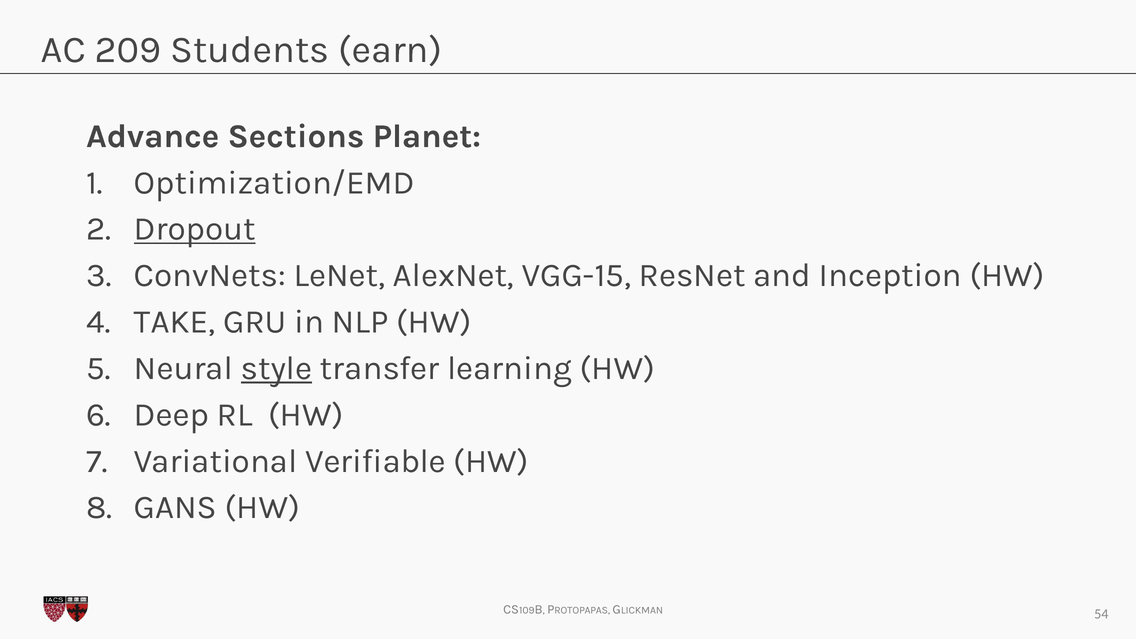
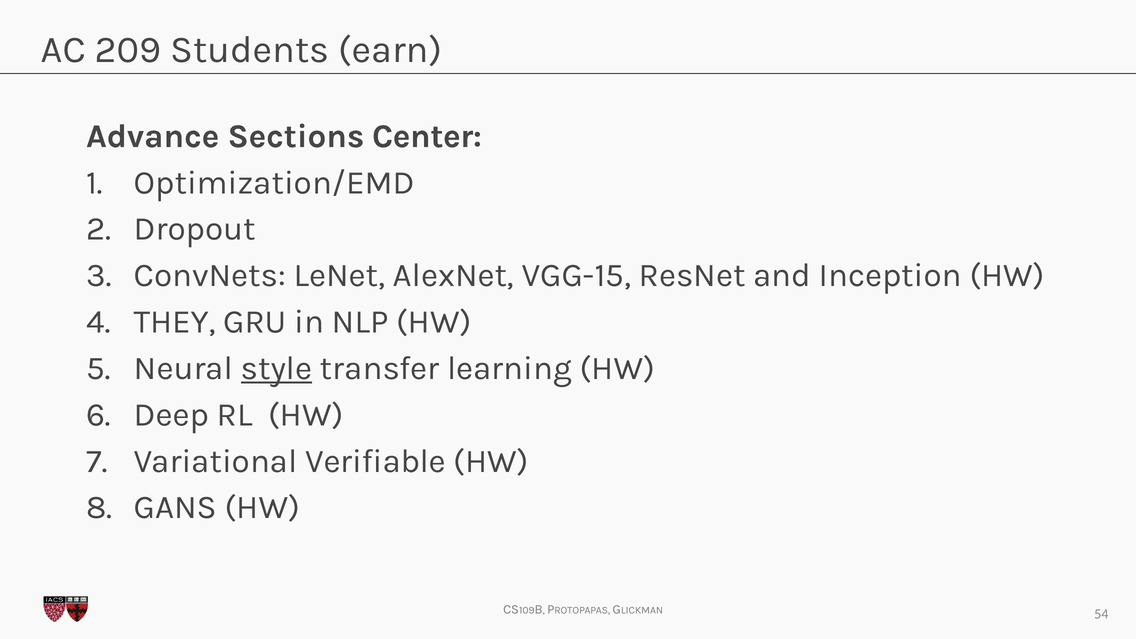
Planet: Planet -> Center (427, 136)
Dropout underline: present -> none (195, 229)
TAKE: TAKE -> THEY (175, 322)
